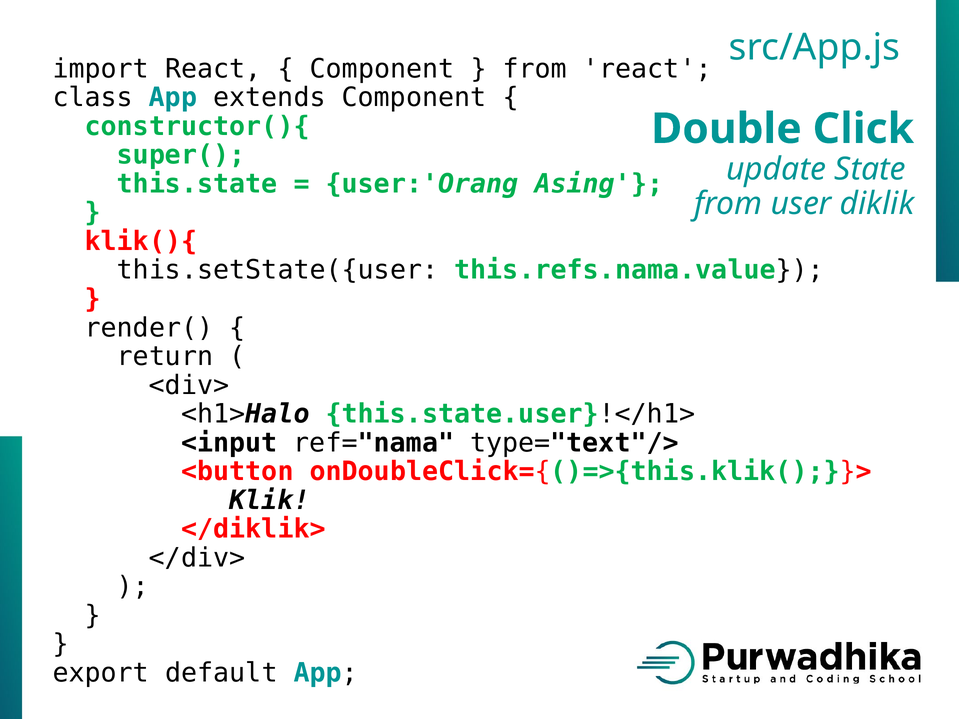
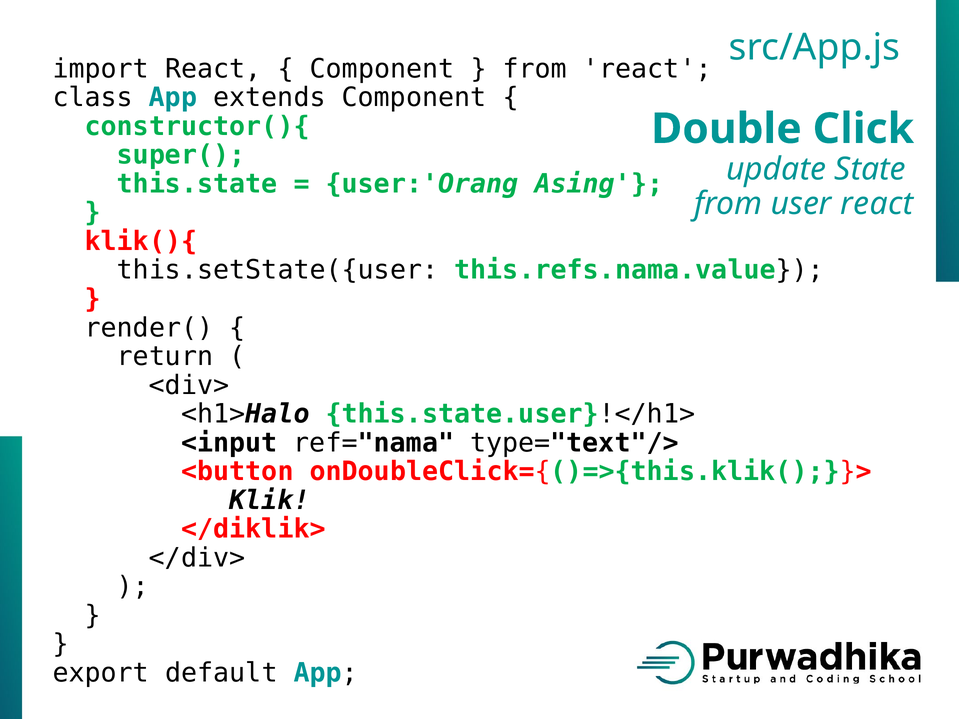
user diklik: diklik -> react (877, 204)
